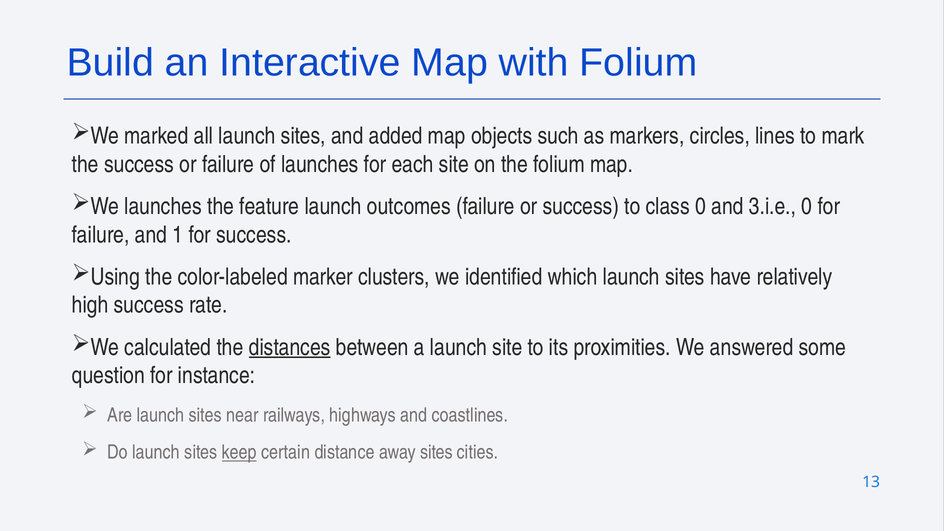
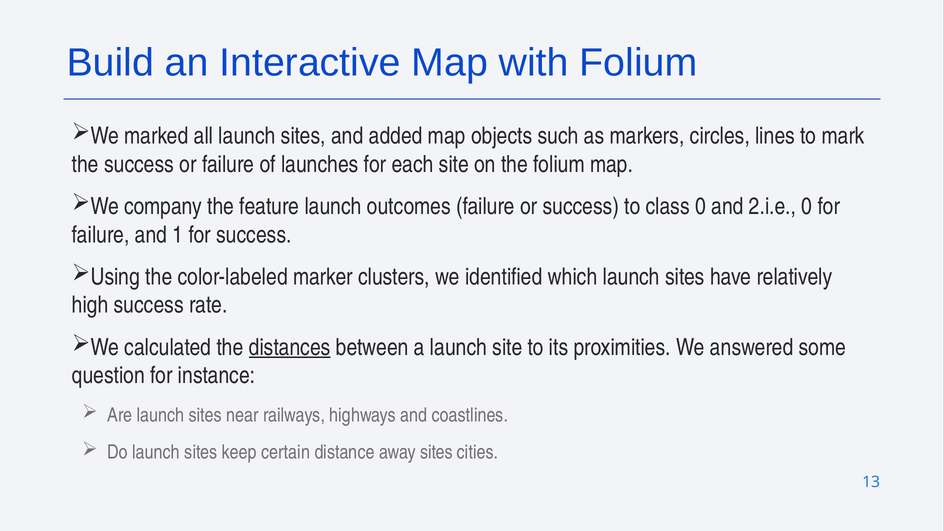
We launches: launches -> company (163, 206)
3.i.e: 3.i.e -> 2.i.e (773, 206)
keep underline: present -> none (239, 452)
